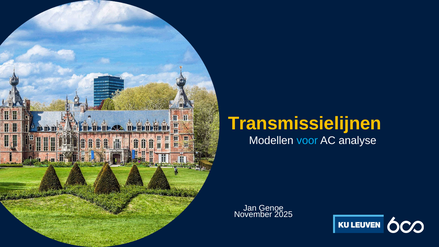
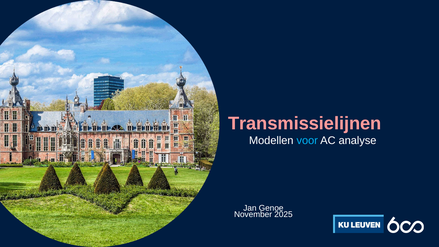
Transmissielijnen colour: yellow -> pink (305, 123)
